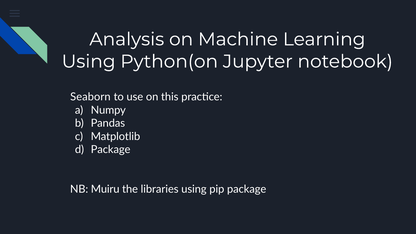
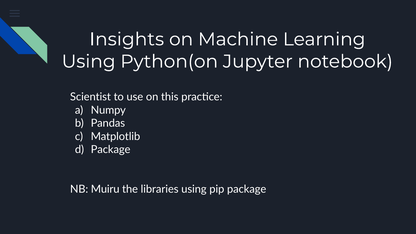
Analysis: Analysis -> Insights (127, 39)
Seaborn: Seaborn -> Scientist (90, 97)
